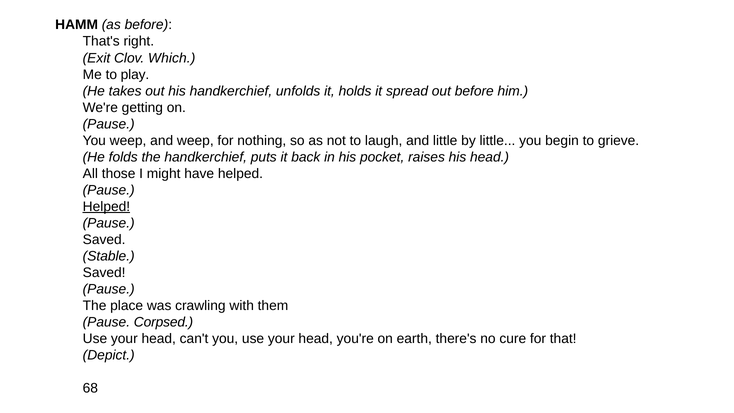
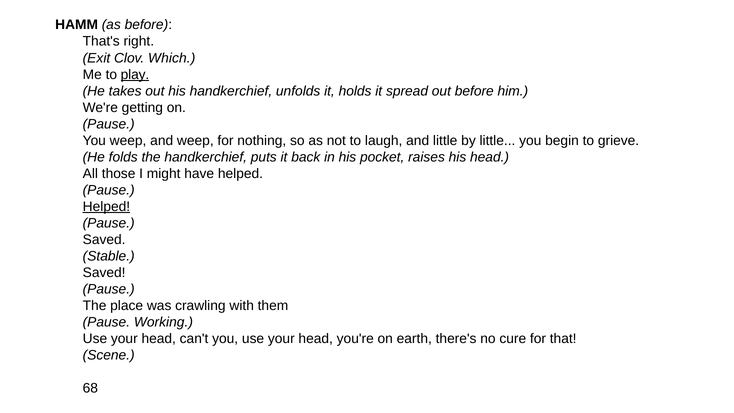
play underline: none -> present (135, 74)
Corpsed: Corpsed -> Working (163, 322)
Depict: Depict -> Scene (109, 355)
